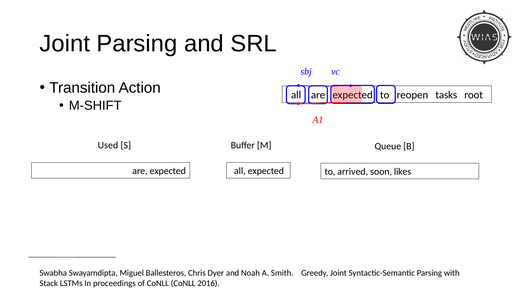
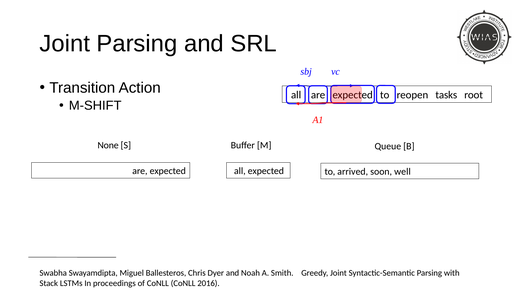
Used: Used -> None (108, 145)
likes: likes -> well (402, 172)
